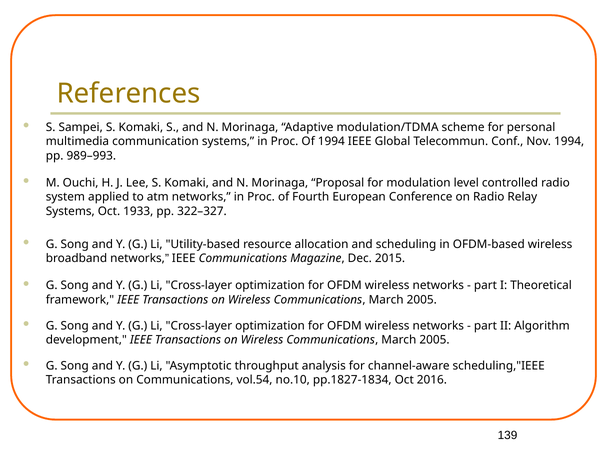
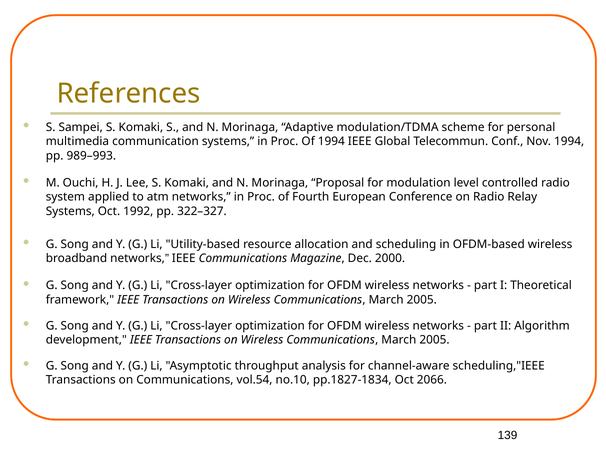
1933: 1933 -> 1992 (138, 211)
2015: 2015 -> 2000 (390, 258)
2016: 2016 -> 2066 (432, 380)
